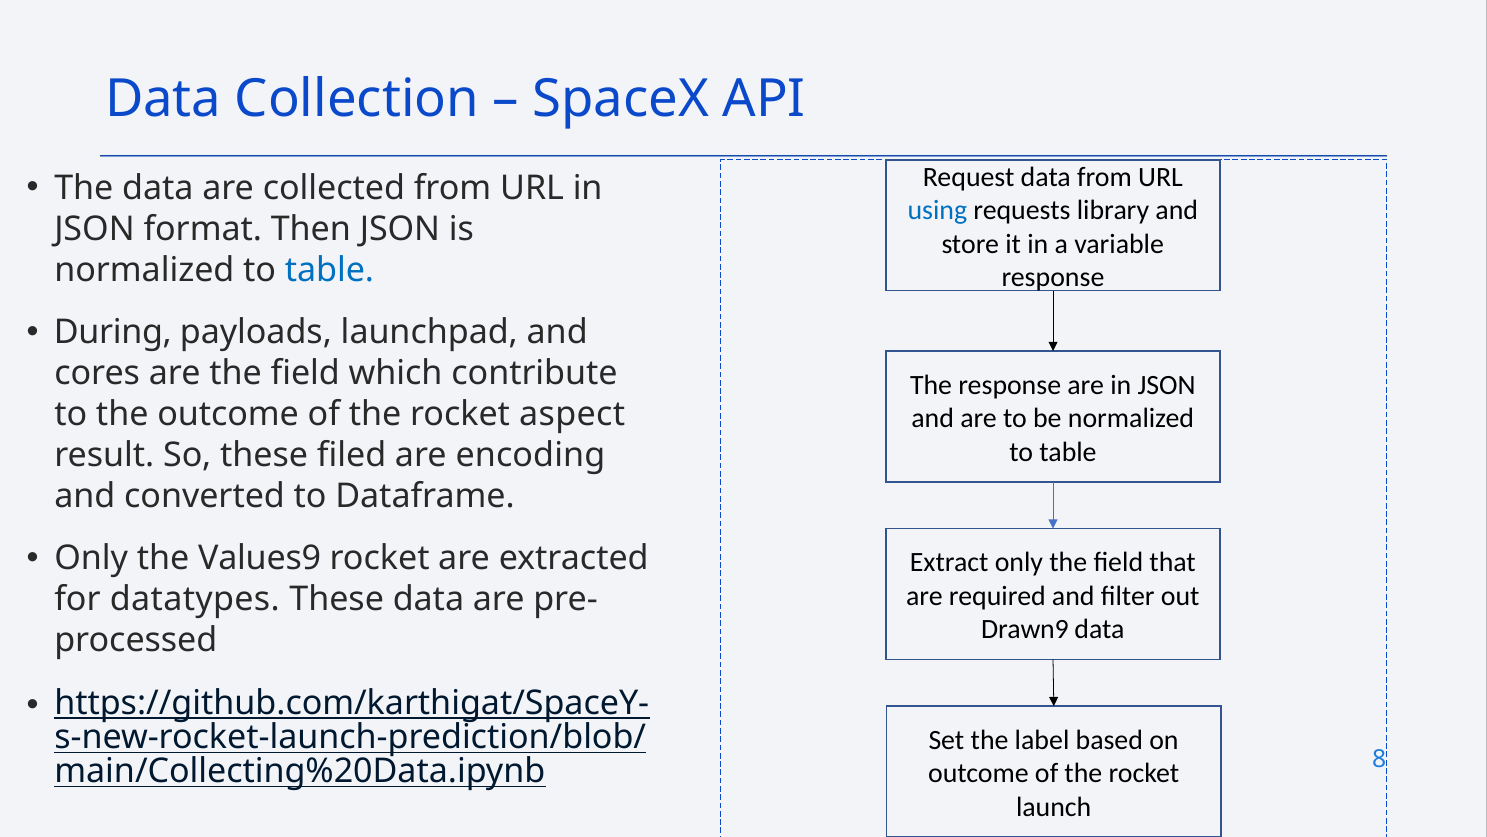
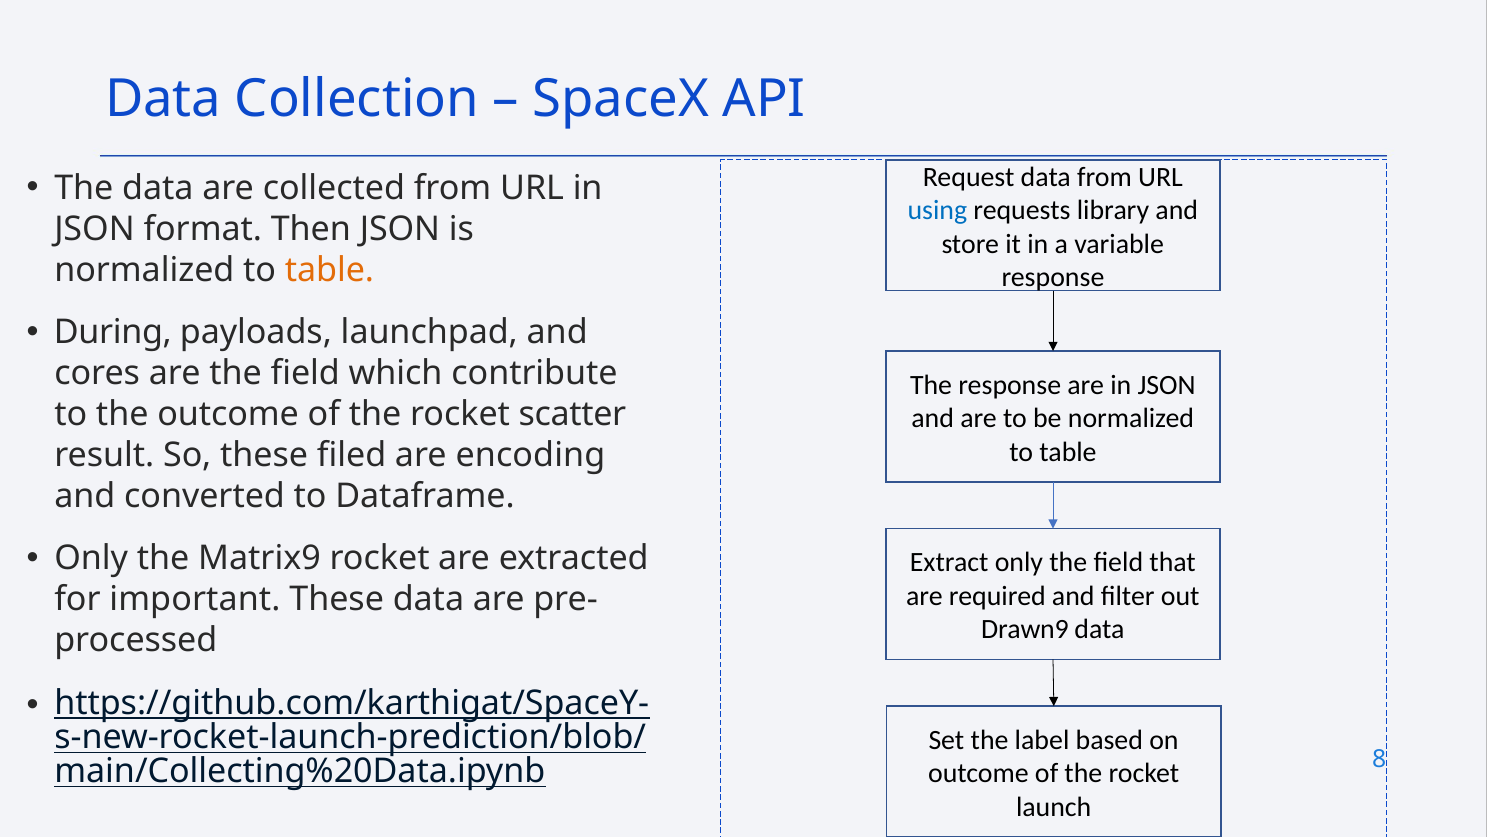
table colour: blue -> orange (329, 270)
aspect: aspect -> scatter (572, 414)
Values9: Values9 -> Matrix9 (259, 558)
datatypes: datatypes -> important (195, 599)
